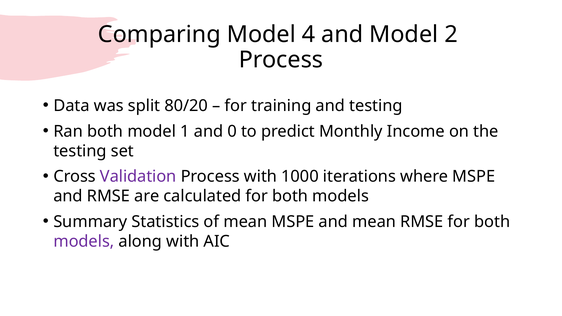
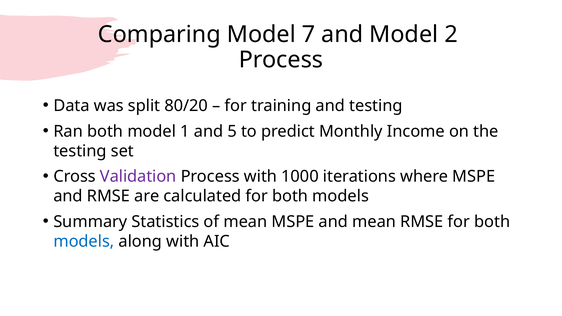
4: 4 -> 7 (309, 35)
0: 0 -> 5 (232, 131)
models colour: purple -> blue (84, 241)
